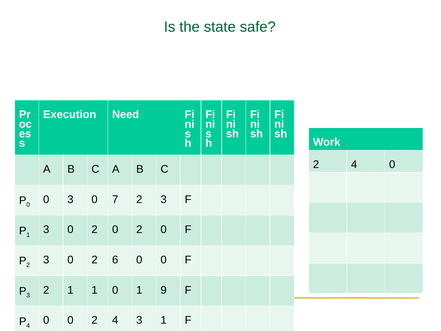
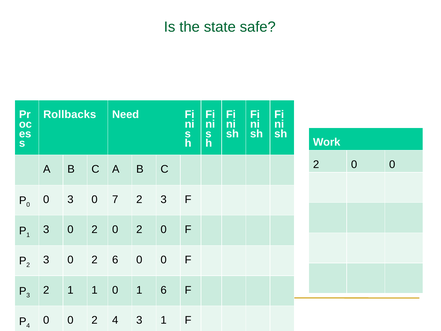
Execution: Execution -> Rollbacks (70, 114)
4: 4 -> 0 (354, 164)
1 9: 9 -> 6 (164, 290)
